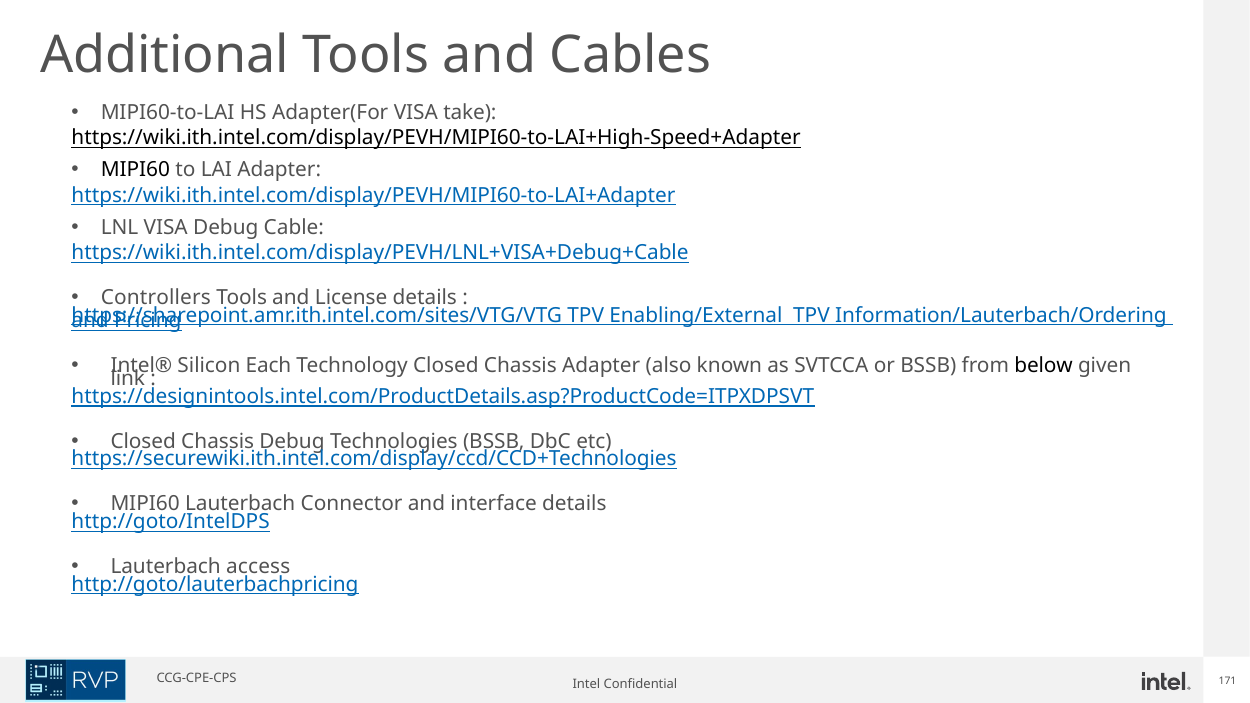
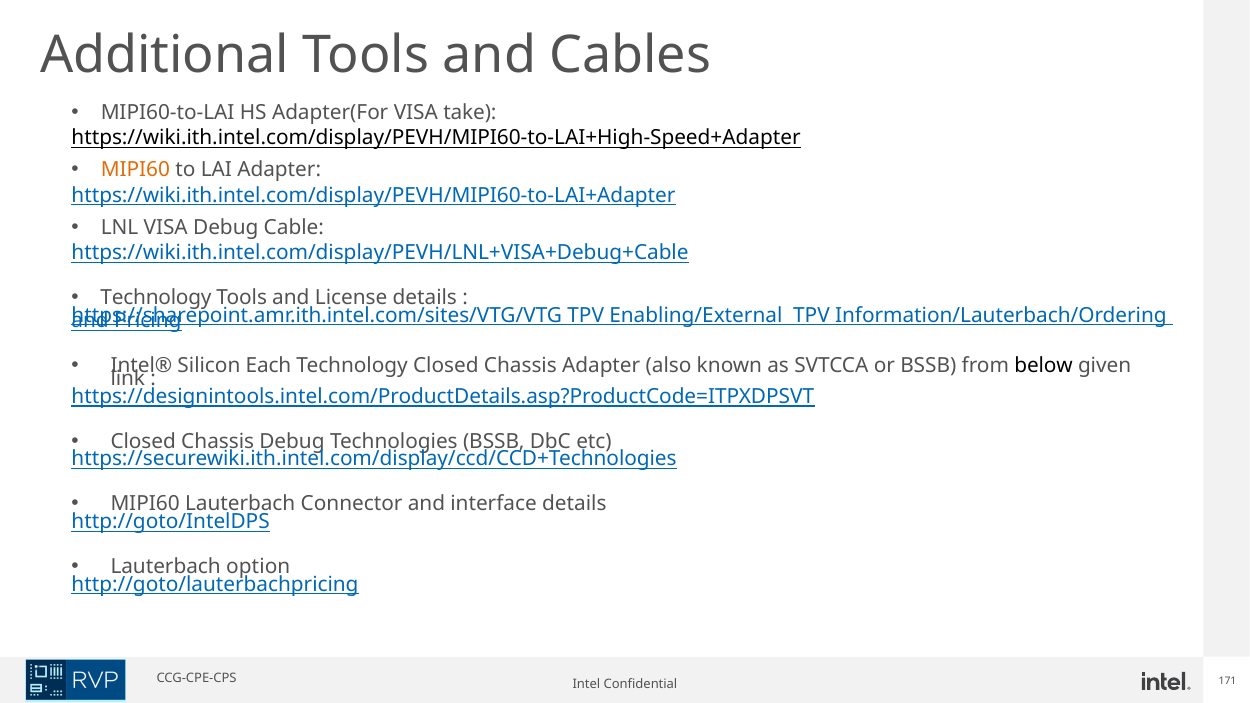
MIPI60 colour: black -> orange (135, 170)
Controllers: Controllers -> Technology (156, 298)
access: access -> option (258, 567)
